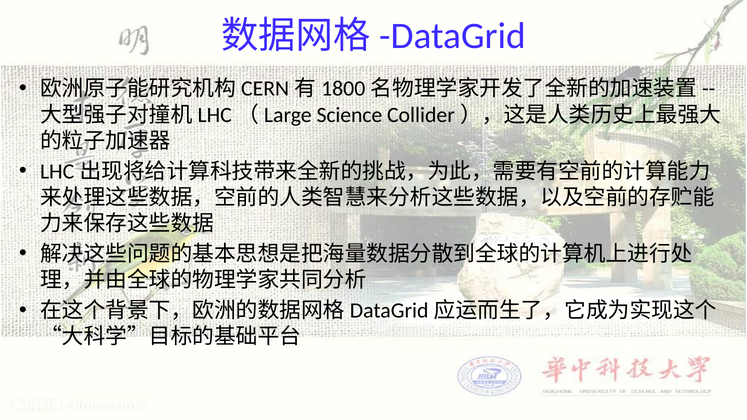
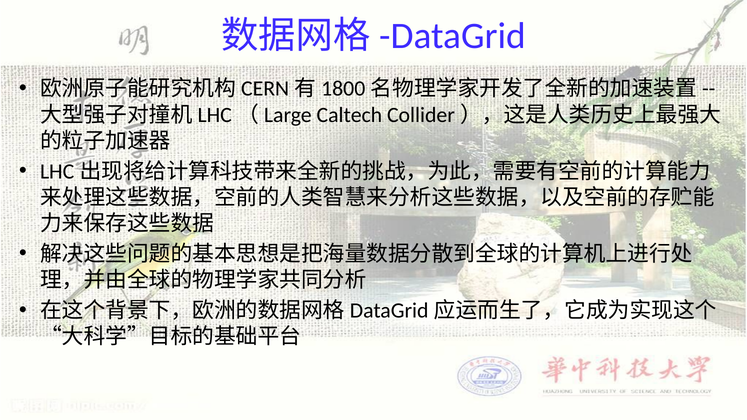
Science: Science -> Caltech (349, 115)
